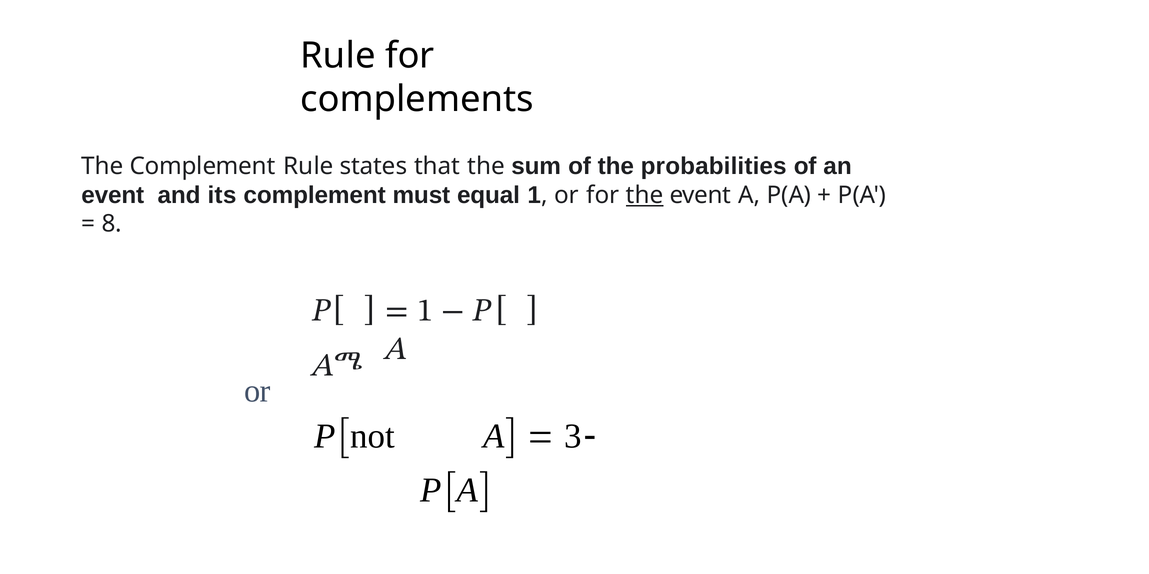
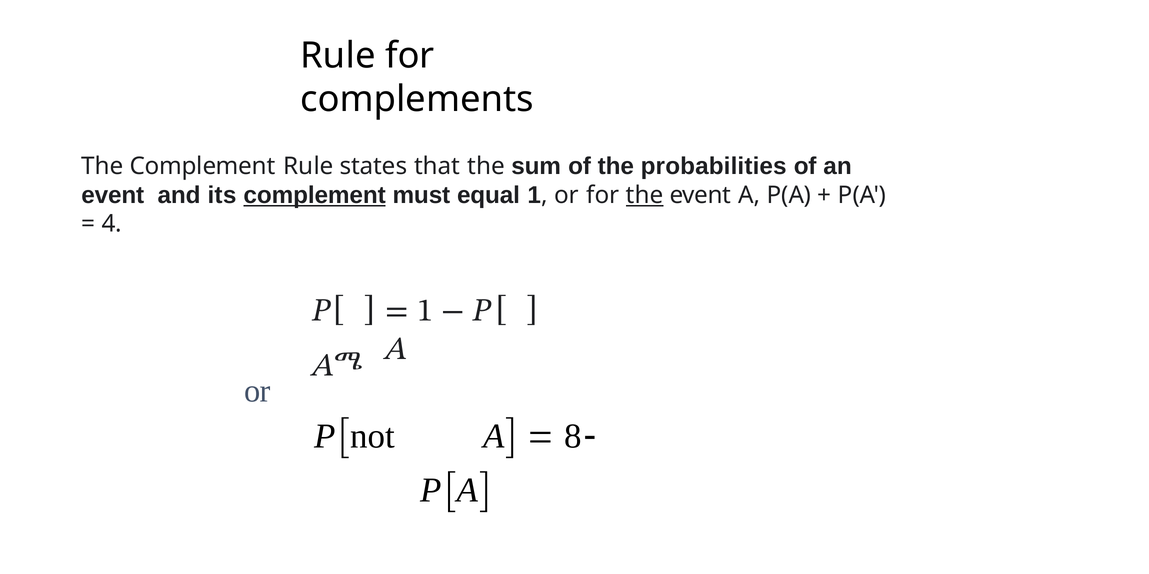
complement underline: none -> present (315, 195)
8: 8 -> 4 (112, 224)
3: 3 -> 8 (573, 437)
